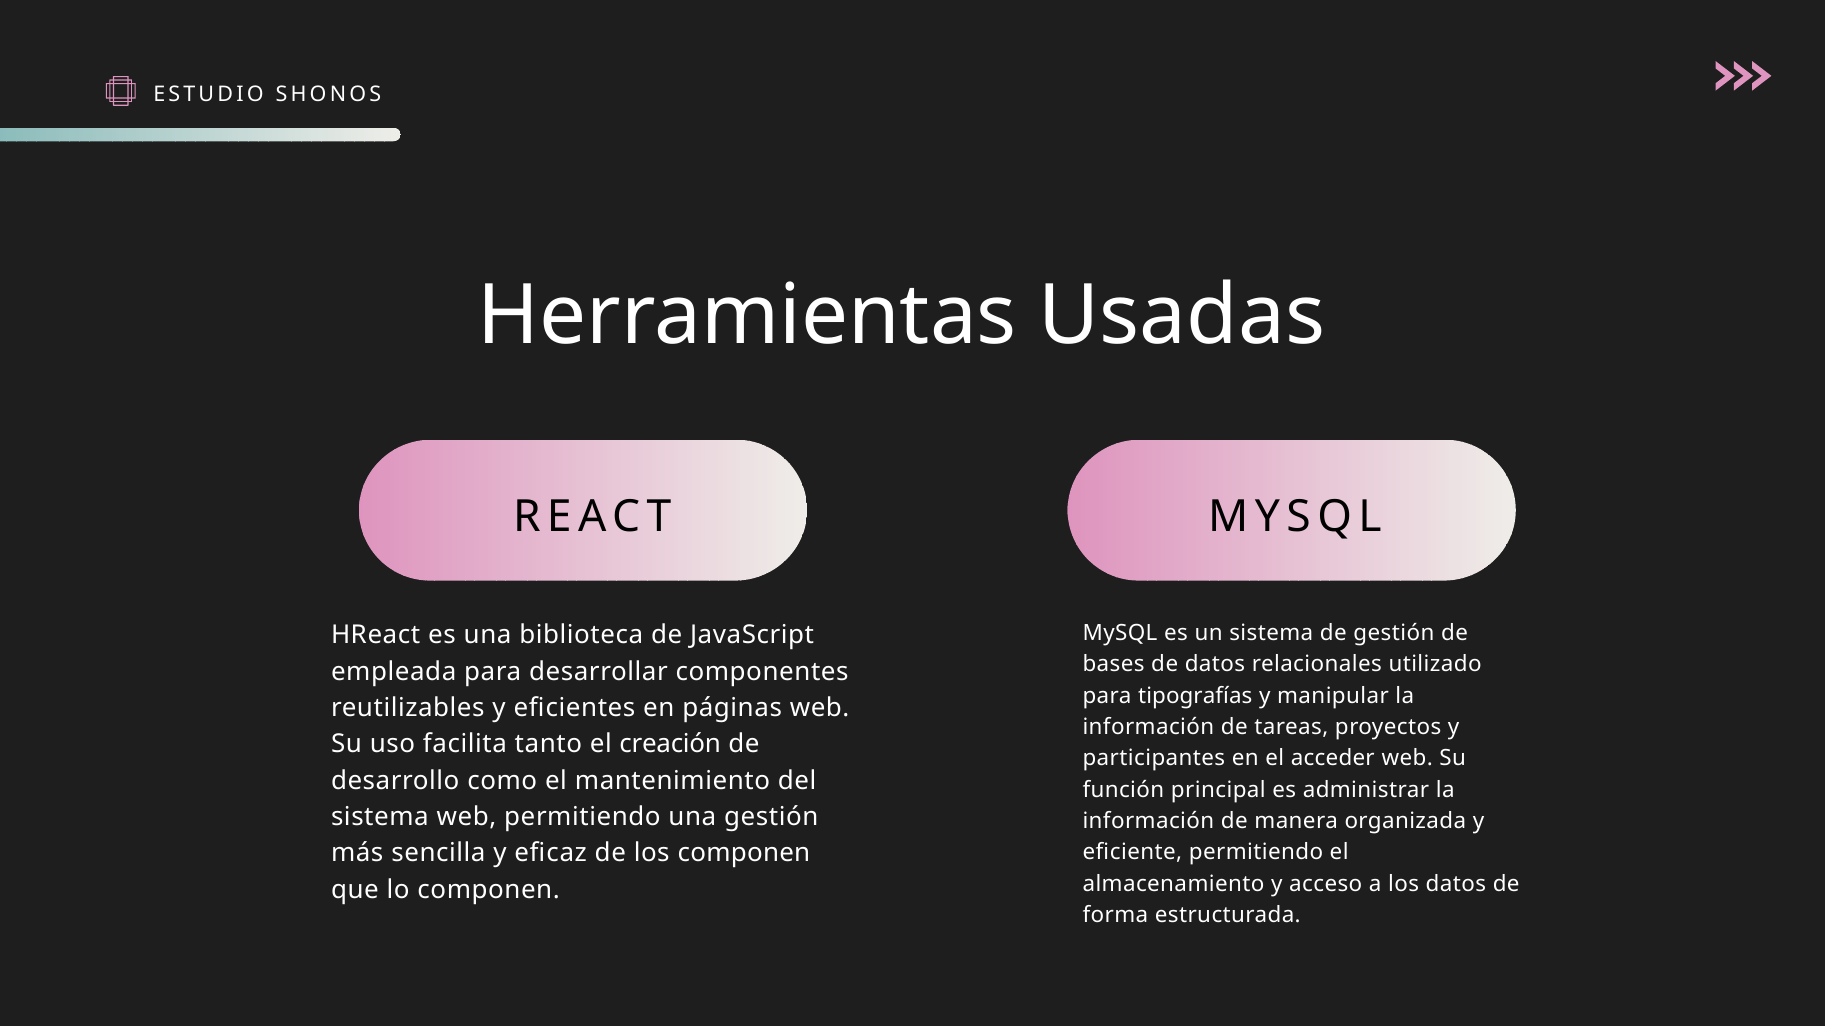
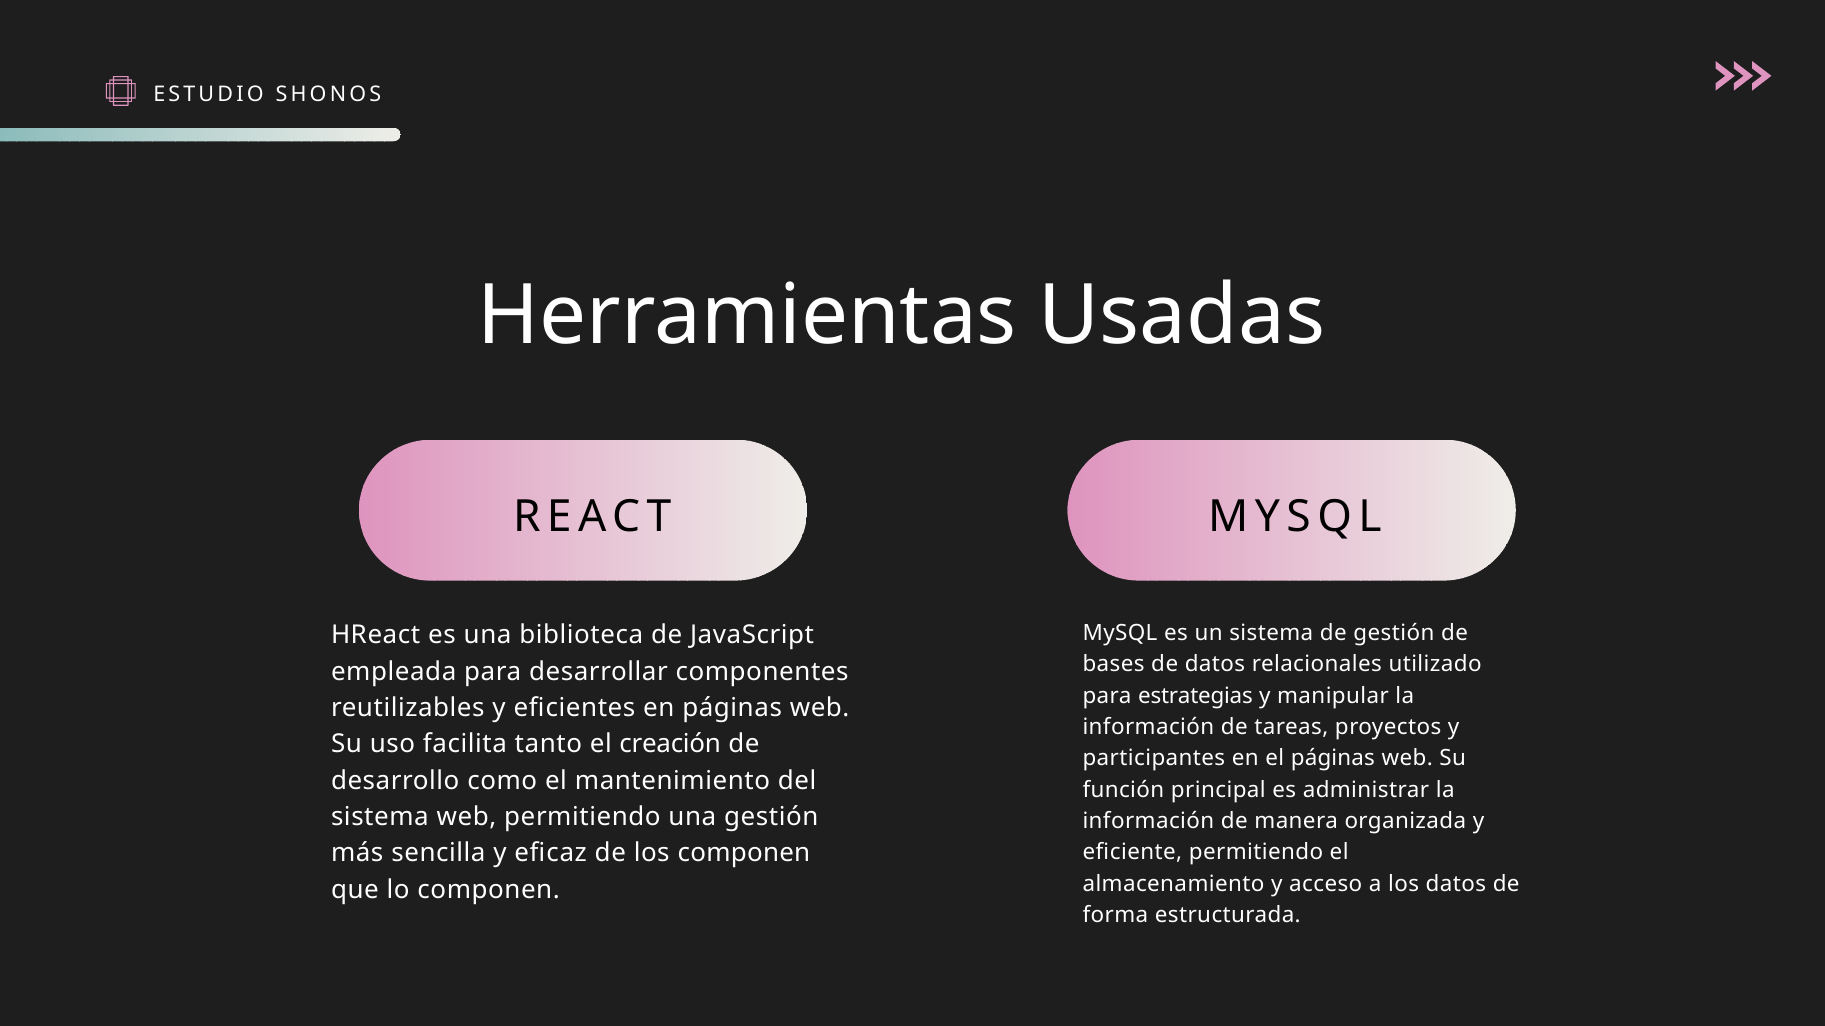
tipografías: tipografías -> estrategias (1195, 696)
el acceder: acceder -> páginas (1333, 759)
